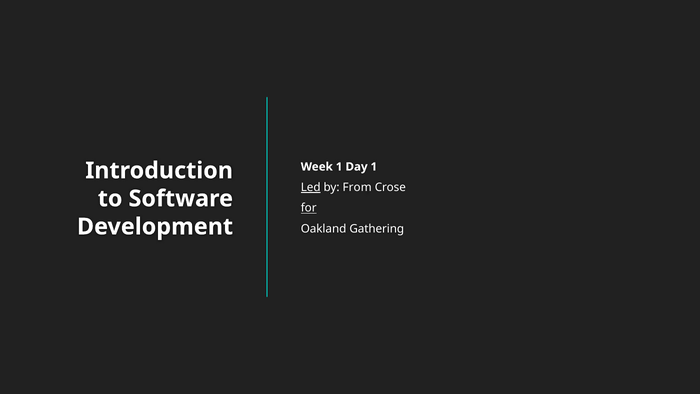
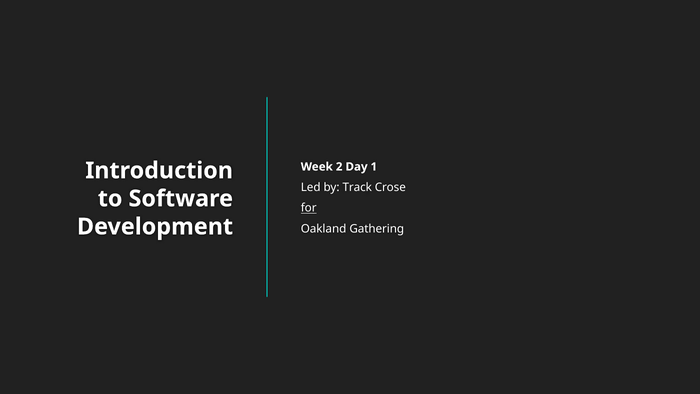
Week 1: 1 -> 2 (339, 167)
Led underline: present -> none (311, 187)
From: From -> Track (357, 187)
